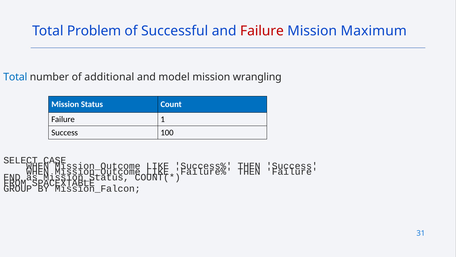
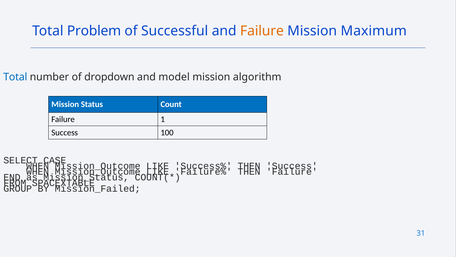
Failure colour: red -> orange (262, 31)
additional: additional -> dropdown (109, 77)
wrangling: wrangling -> algorithm (257, 77)
Mission_Falcon: Mission_Falcon -> Mission_Failed (98, 188)
